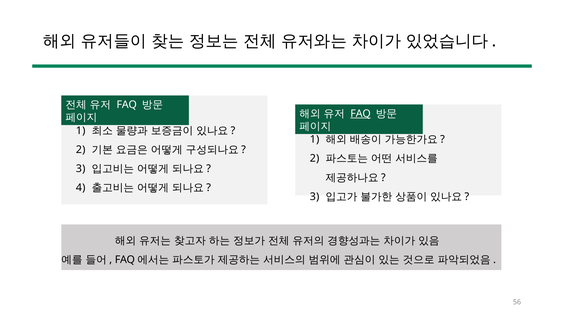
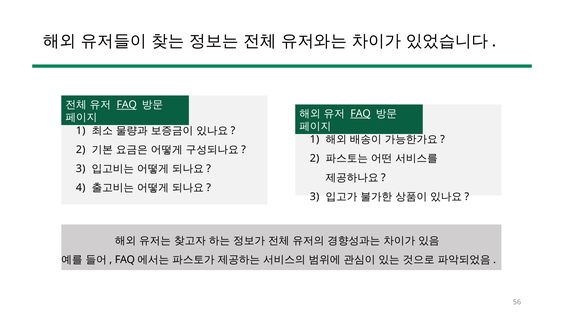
FAQ underline: none -> present (127, 105)
